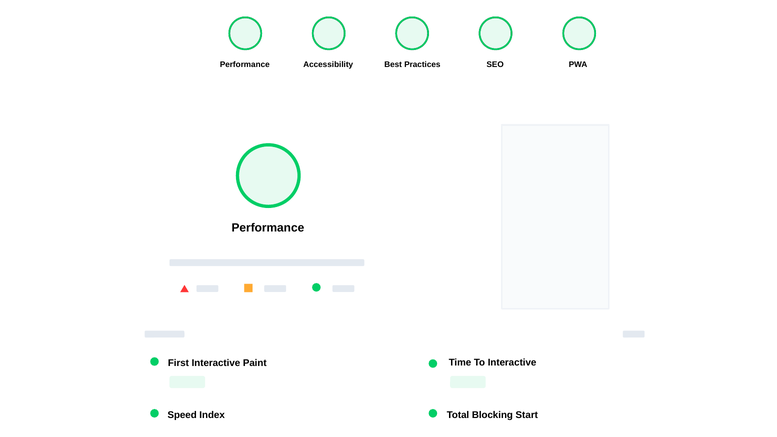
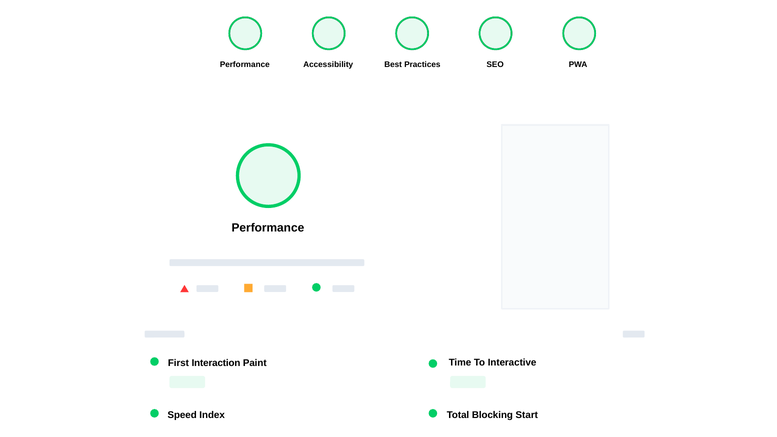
First Interactive: Interactive -> Interaction (216, 363)
